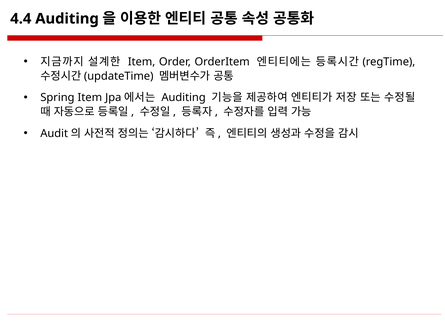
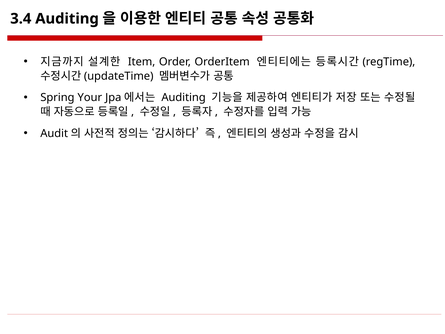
4.4: 4.4 -> 3.4 (21, 19)
Spring Item: Item -> Your (90, 98)
